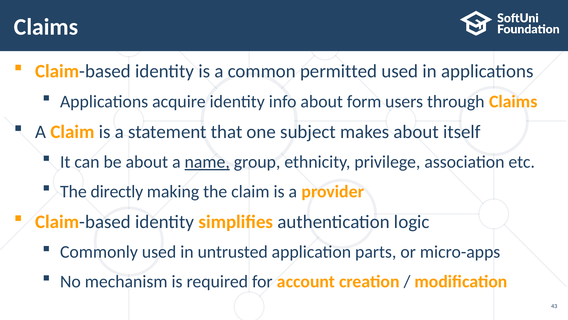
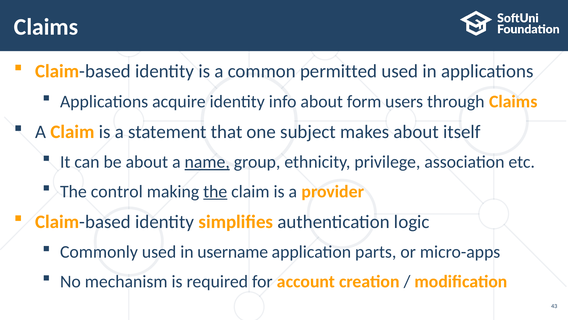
directly: directly -> control (117, 191)
the underline: none -> present (215, 191)
untrusted: untrusted -> username (233, 252)
